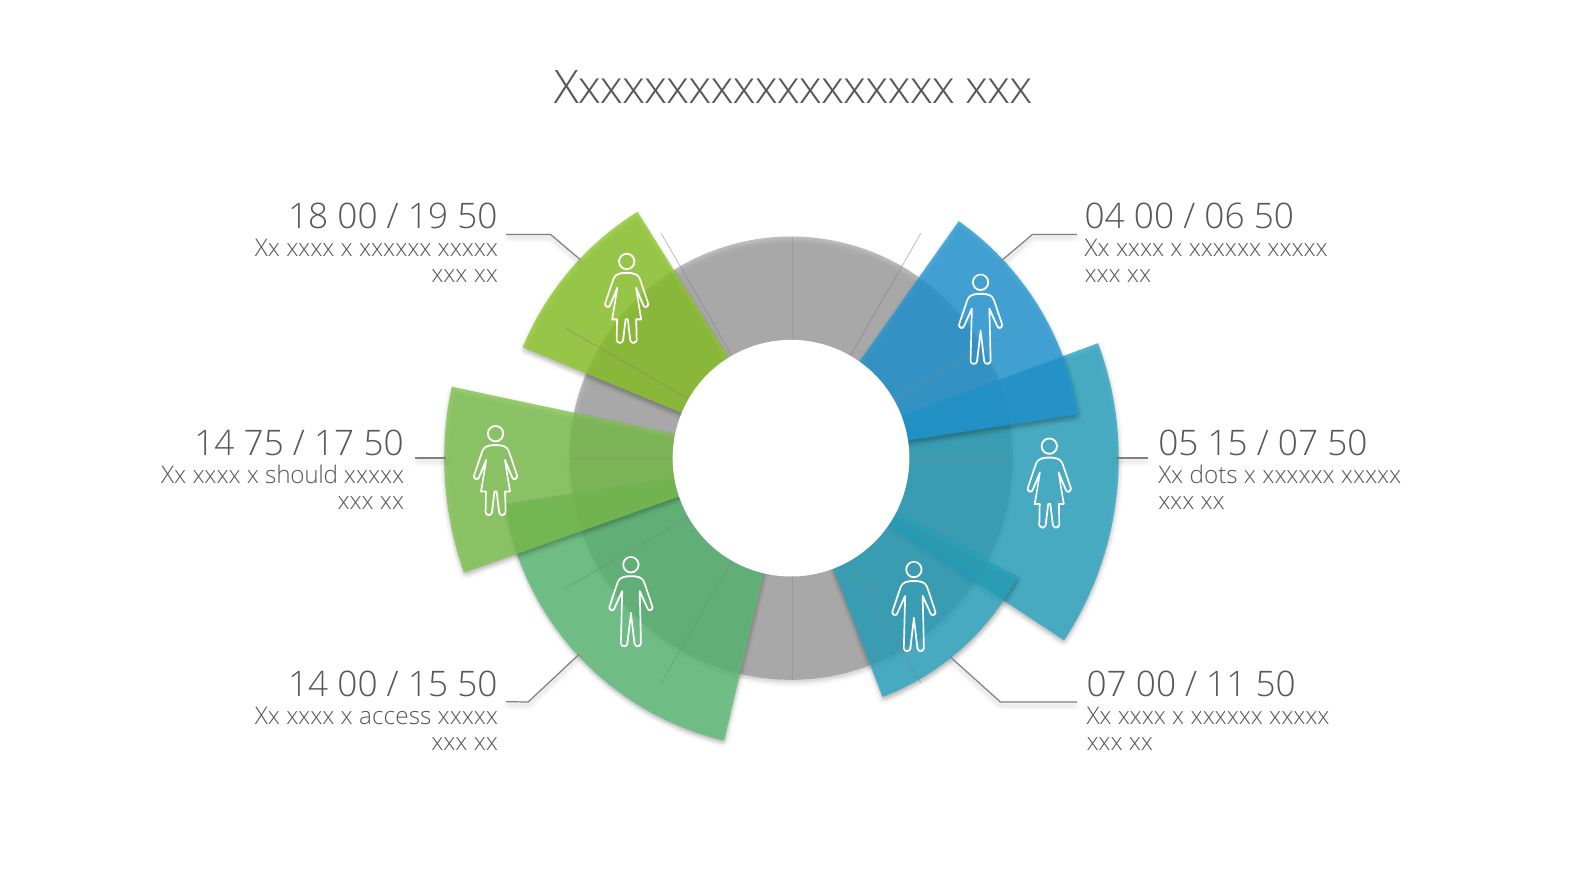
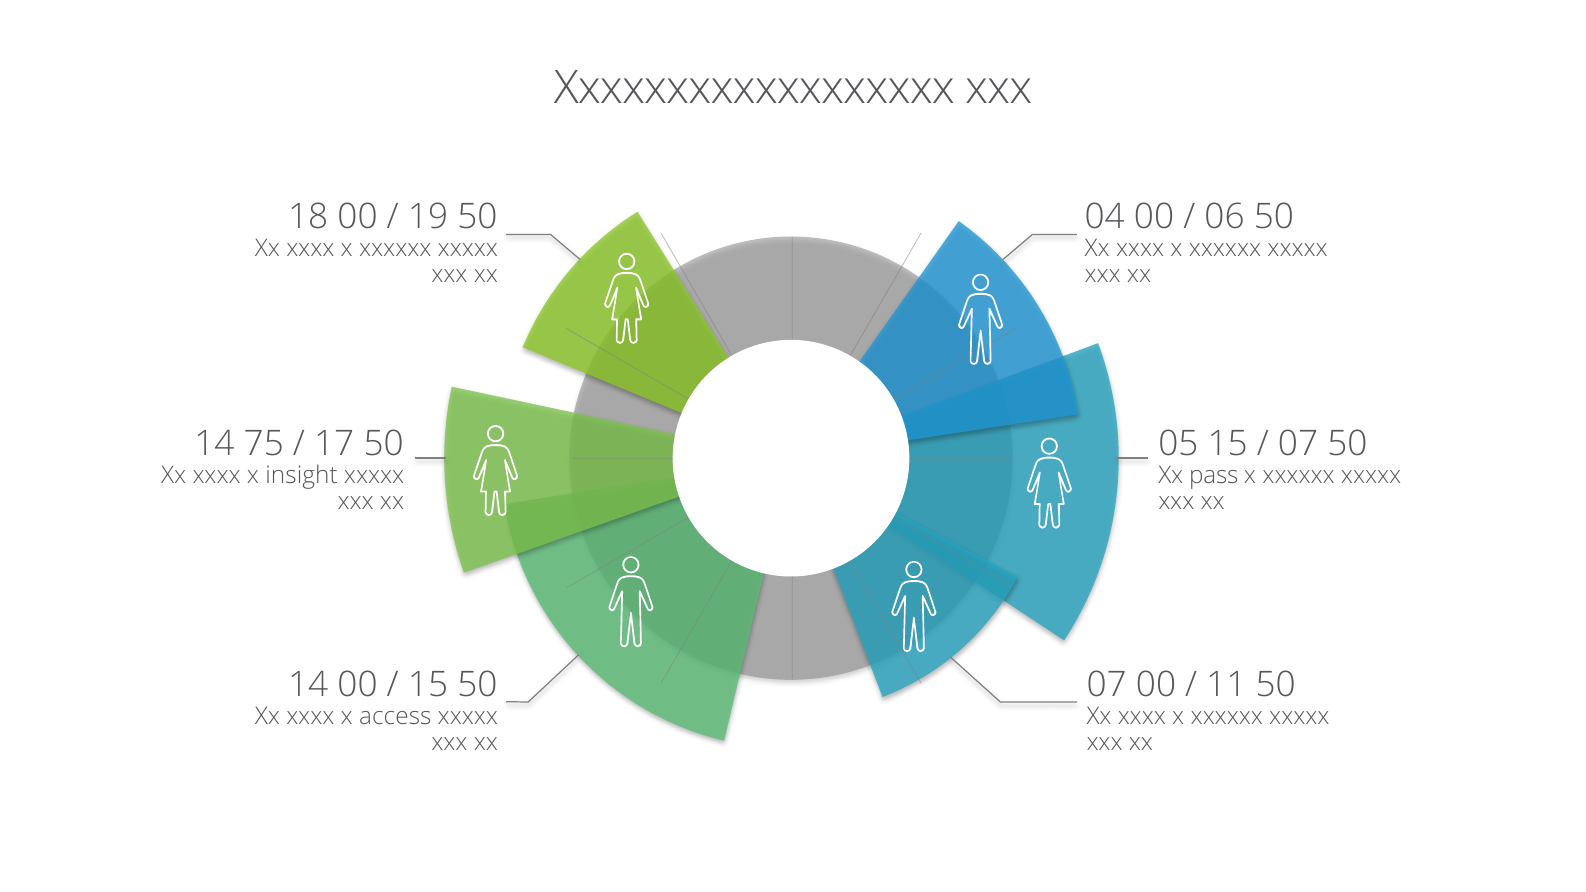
should: should -> insight (302, 476)
dots: dots -> pass (1214, 476)
